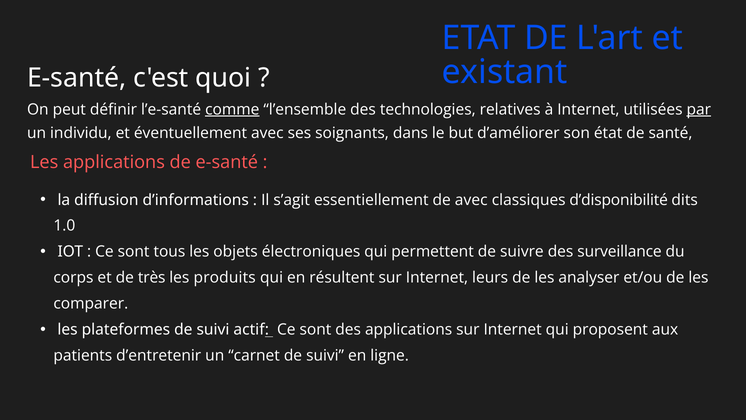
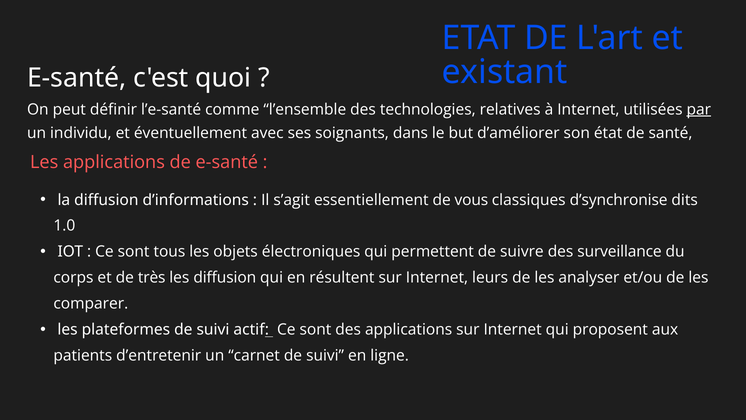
comme underline: present -> none (232, 109)
de avec: avec -> vous (471, 200)
d’disponibilité: d’disponibilité -> d’synchronise (619, 200)
les produits: produits -> diffusion (225, 278)
